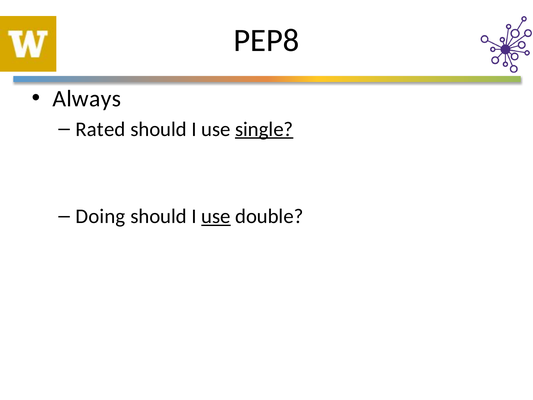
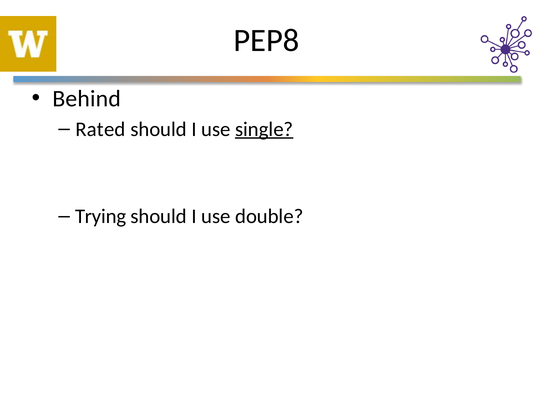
Always: Always -> Behind (87, 98)
Doing: Doing -> Trying (101, 216)
use underline: present -> none (216, 216)
